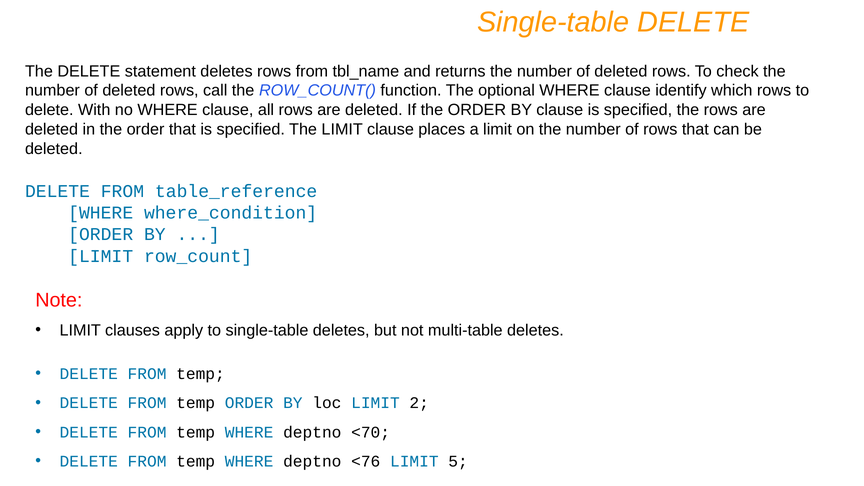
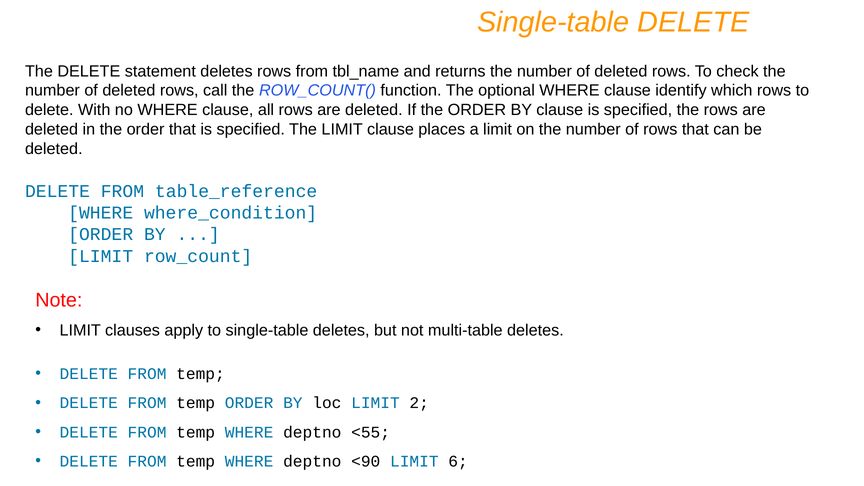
<70: <70 -> <55 (371, 432)
<76: <76 -> <90 (366, 461)
5: 5 -> 6 (458, 461)
